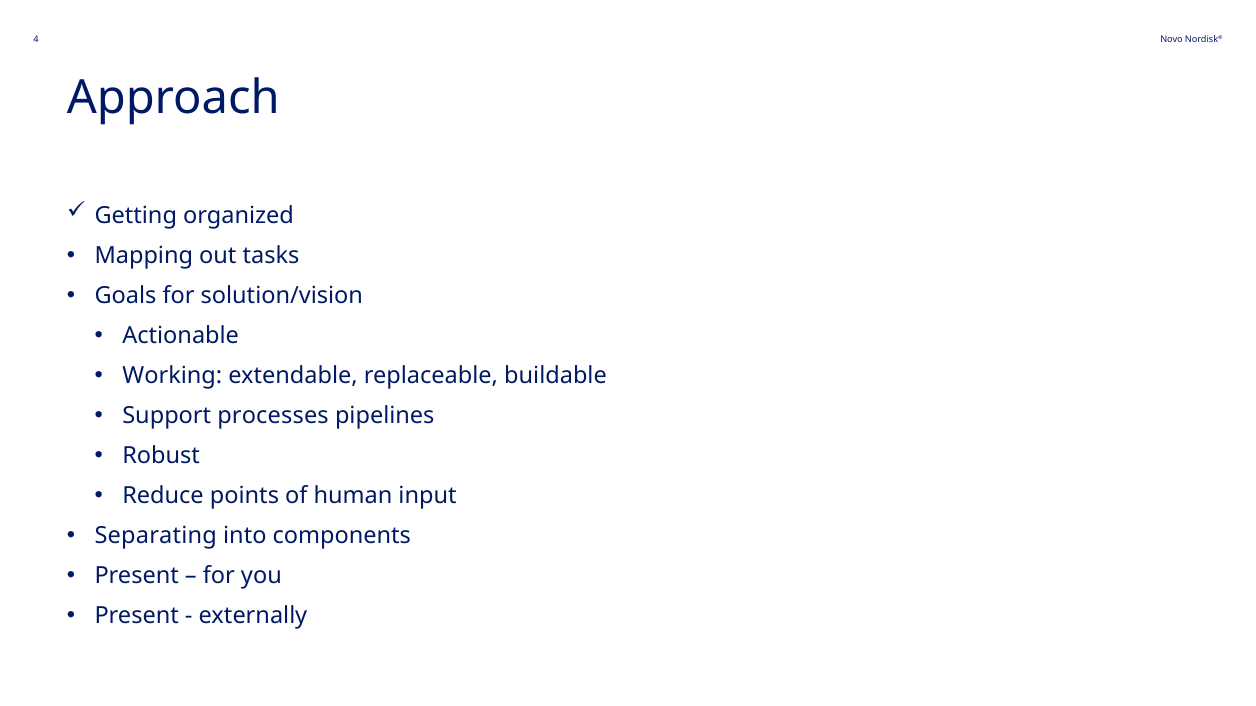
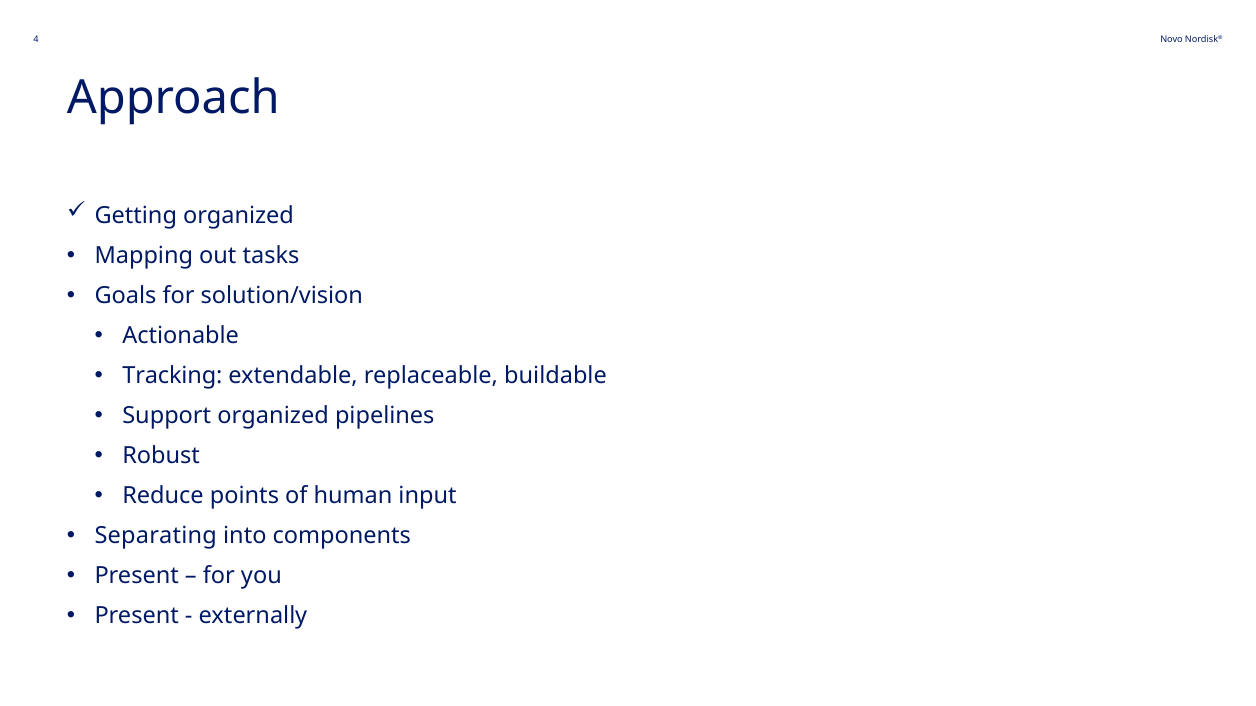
Working: Working -> Tracking (172, 376)
Support processes: processes -> organized (273, 416)
